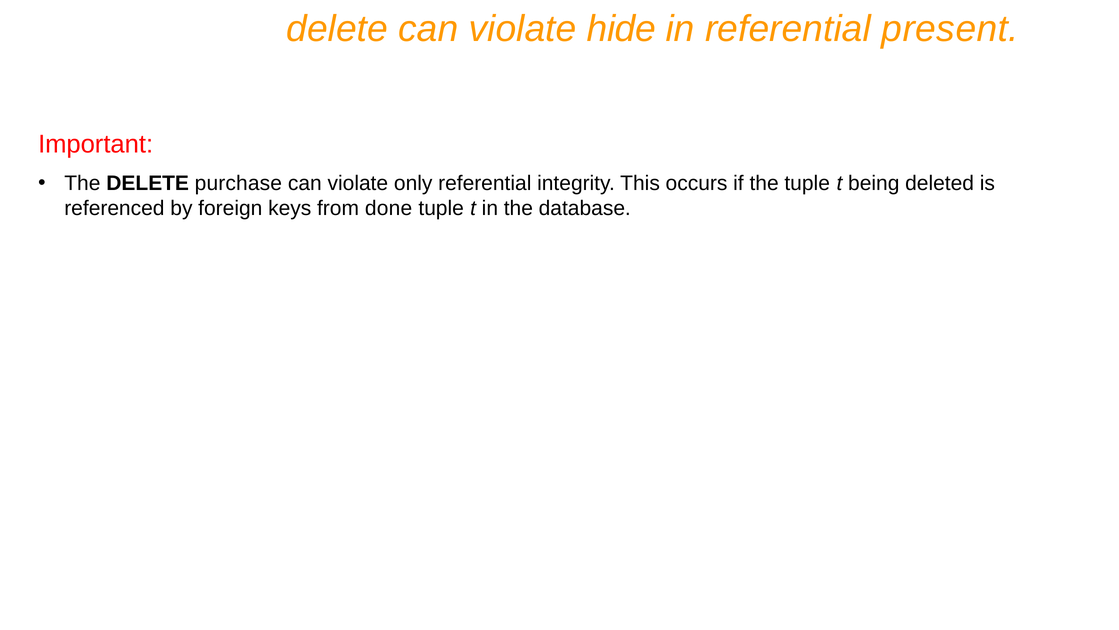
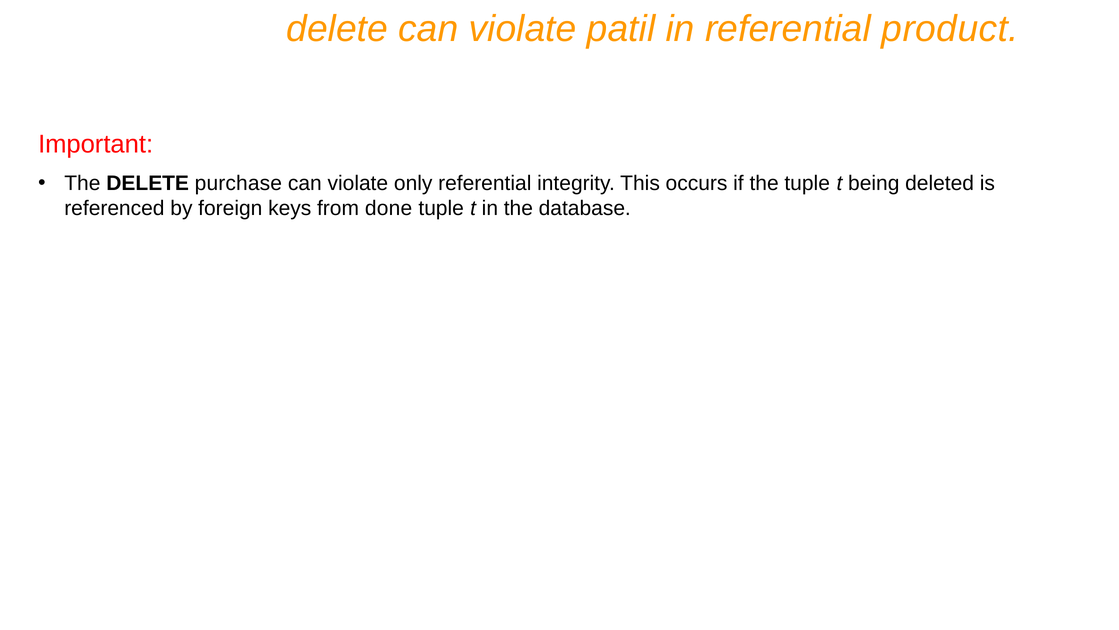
hide: hide -> patil (621, 29)
present: present -> product (950, 29)
